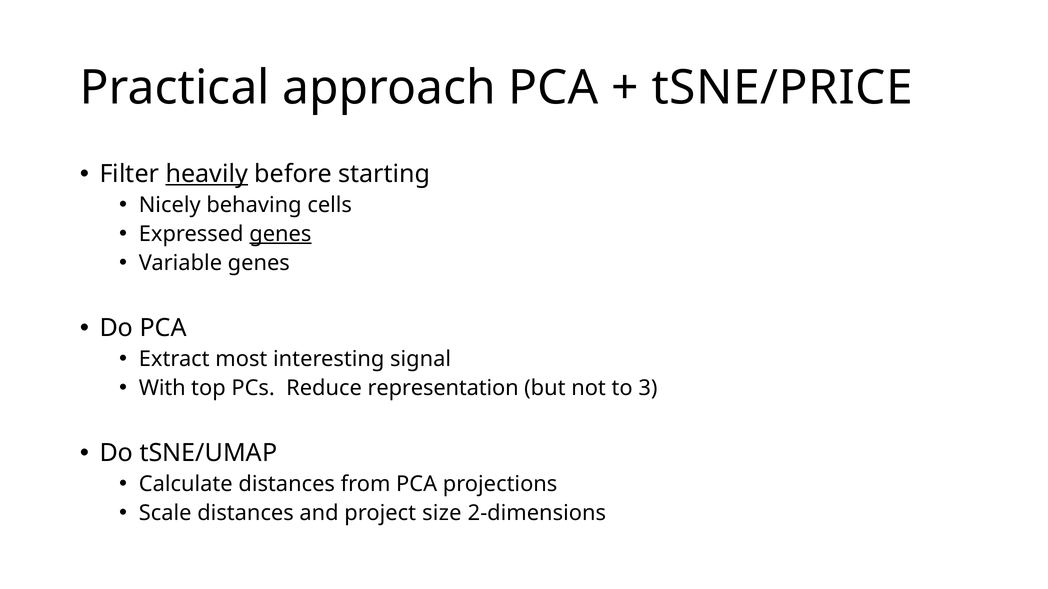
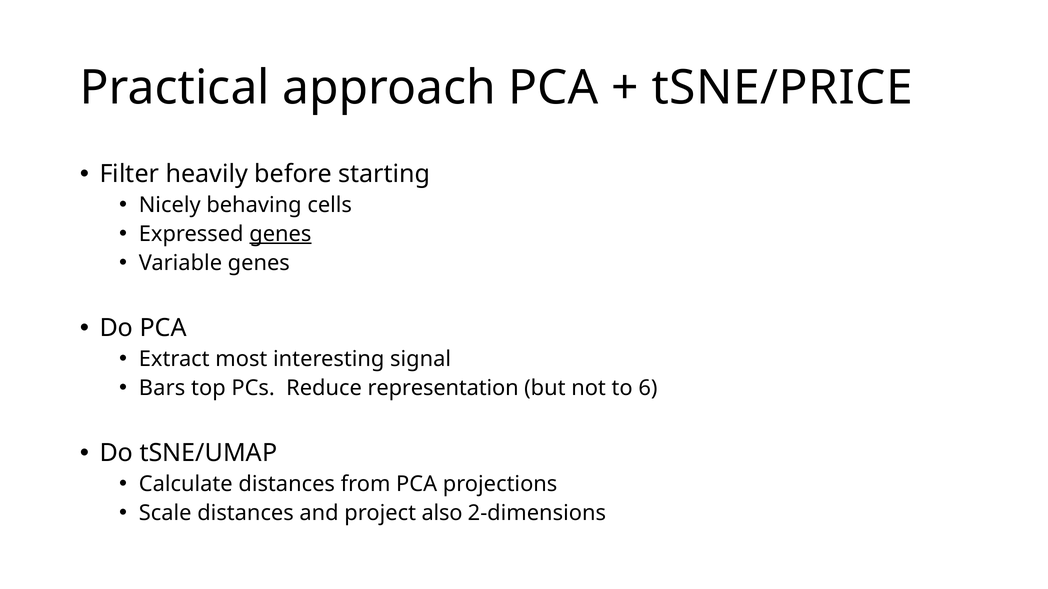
heavily underline: present -> none (207, 174)
With: With -> Bars (162, 388)
3: 3 -> 6 (648, 388)
size: size -> also (442, 513)
